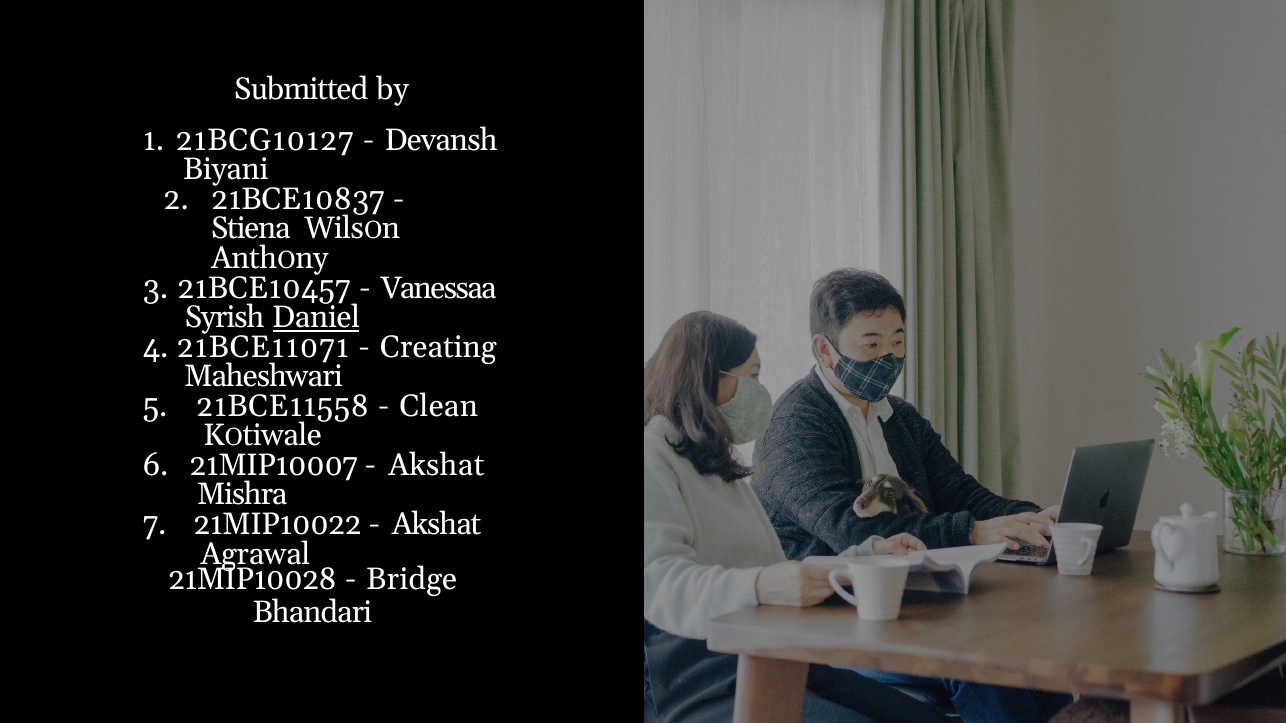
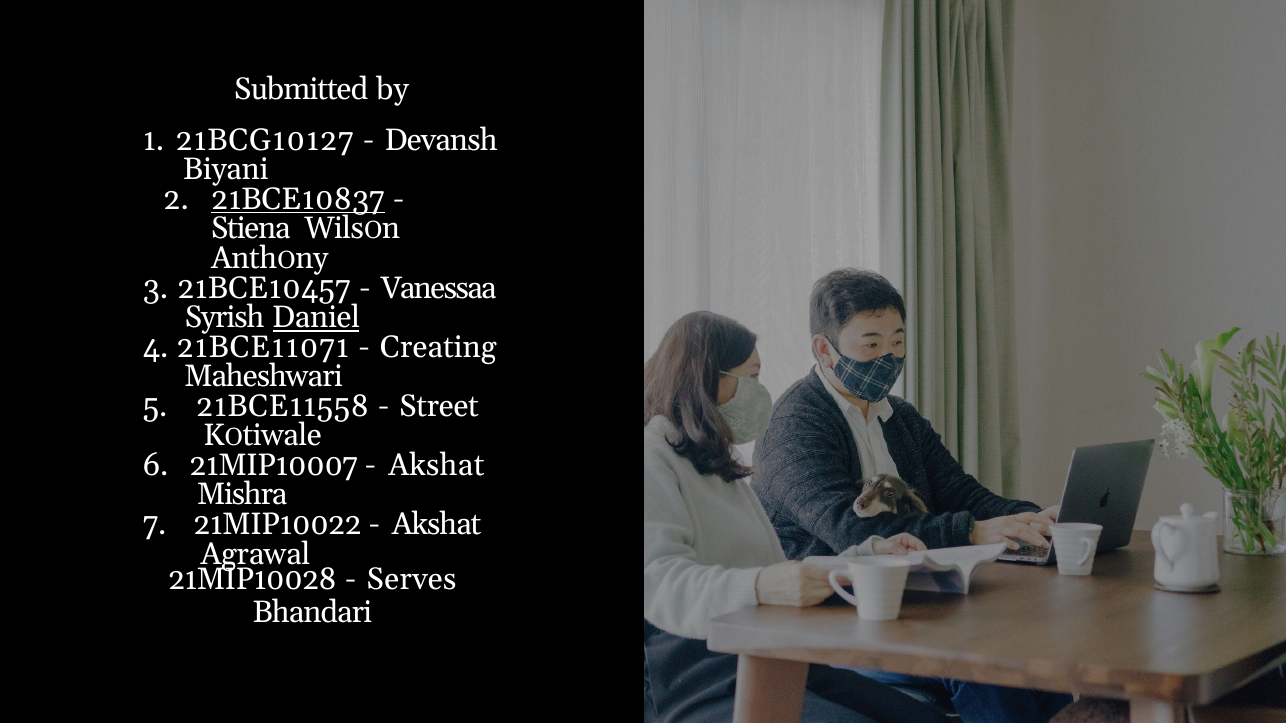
21BCE10837 underline: none -> present (298, 199)
Clean: Clean -> Street (439, 406)
Bridge: Bridge -> Serves (412, 580)
